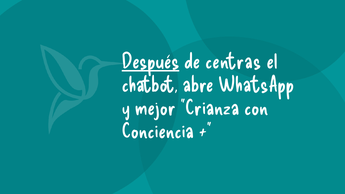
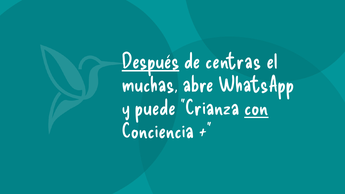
chatbot: chatbot -> muchas (150, 85)
mejor: mejor -> puede (155, 108)
con underline: none -> present (256, 108)
